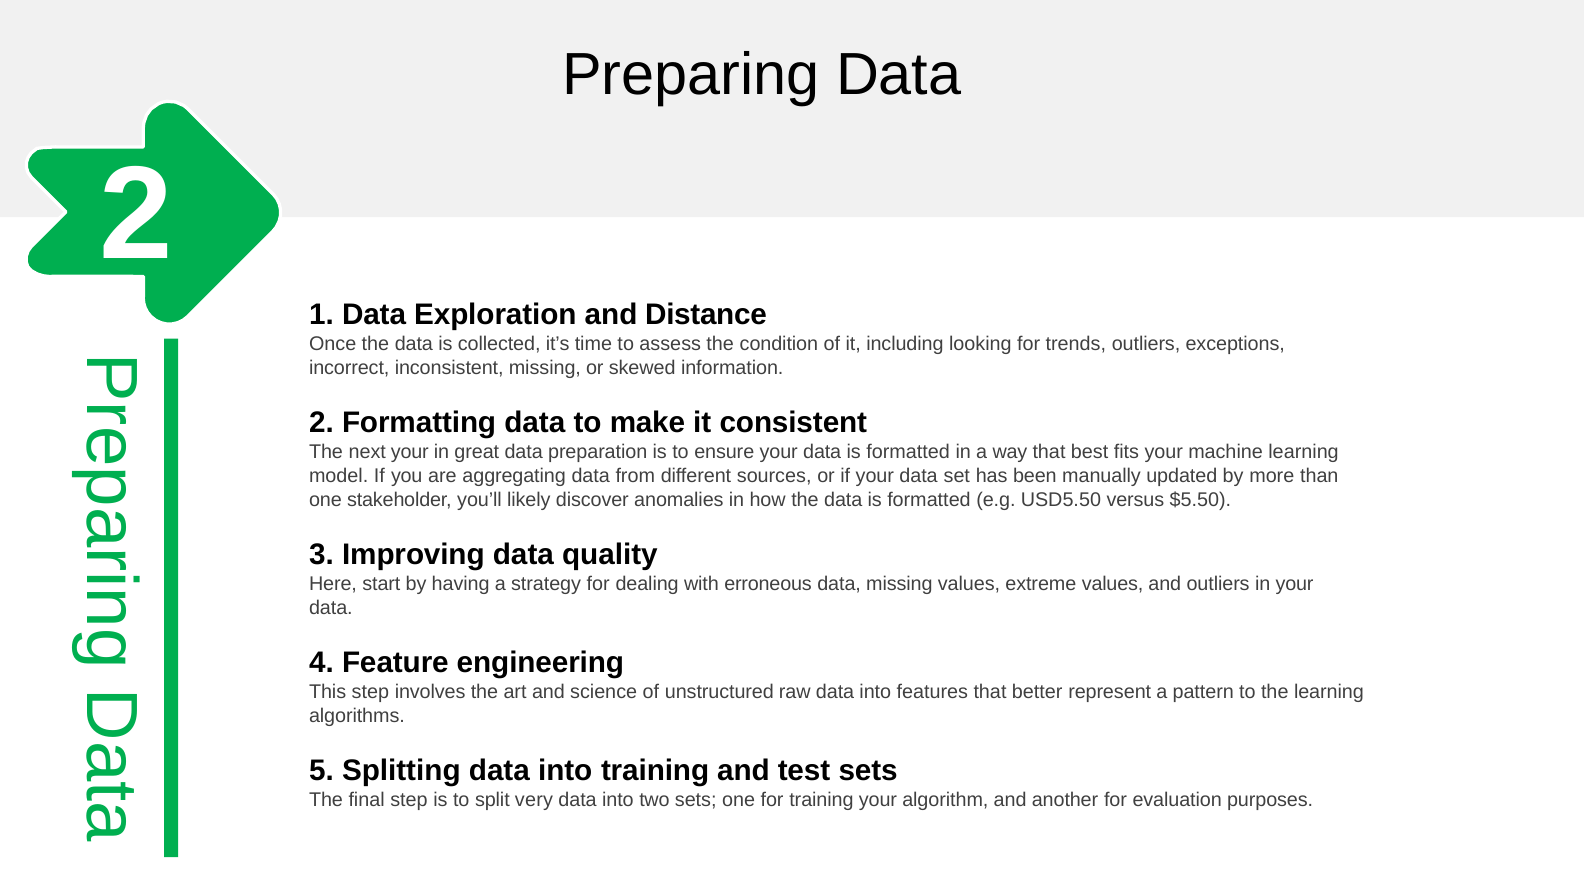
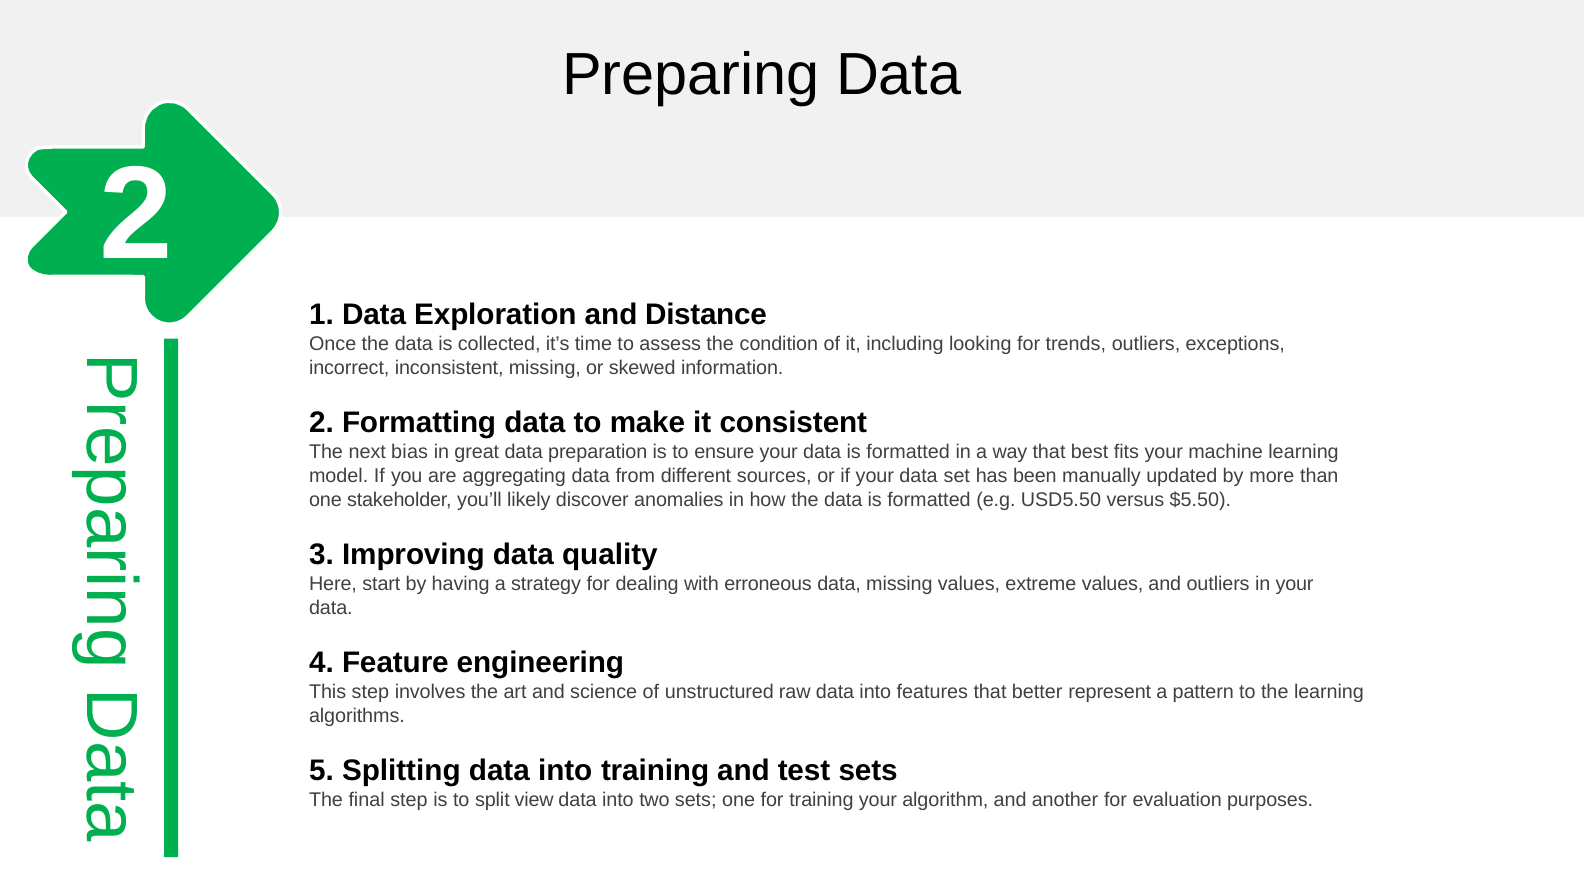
next your: your -> bias (410, 452)
very: very -> view (534, 800)
